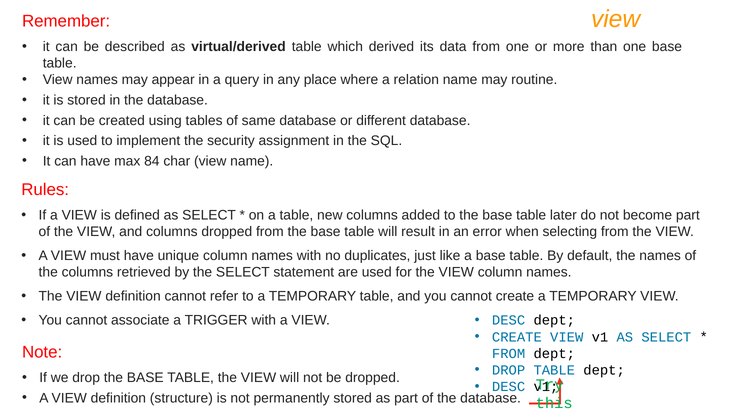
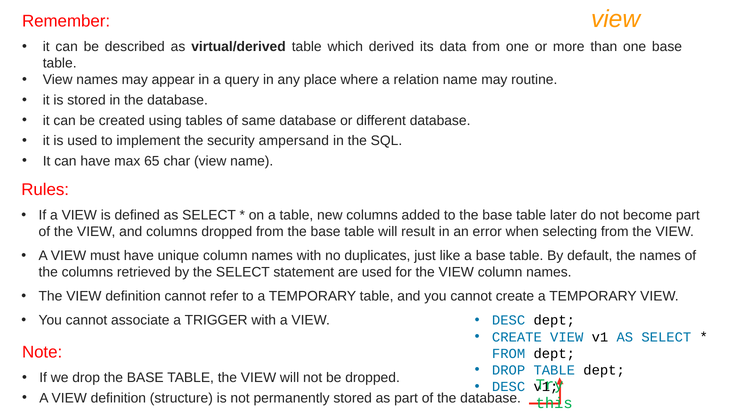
assignment: assignment -> ampersand (294, 141)
84: 84 -> 65 (152, 161)
